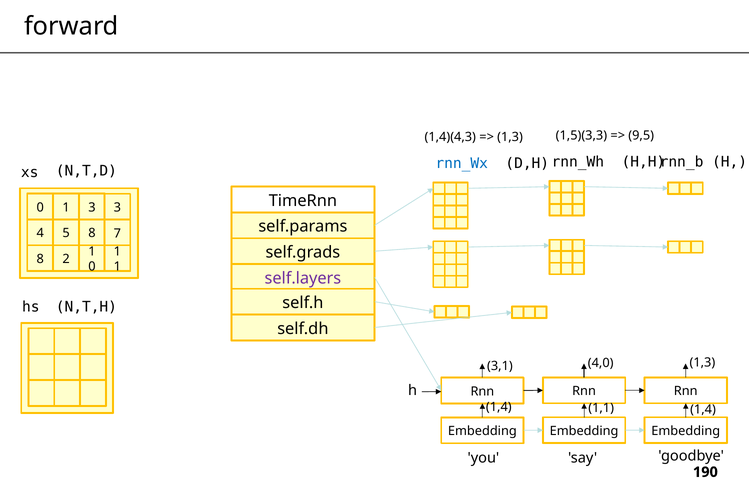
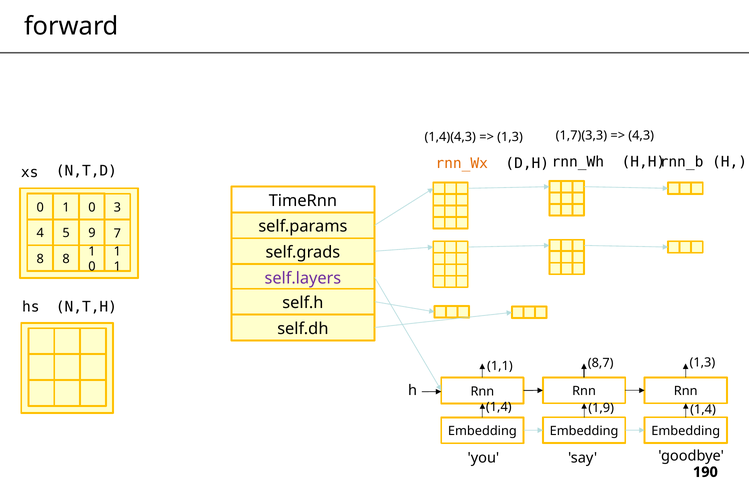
1,5)(3,3: 1,5)(3,3 -> 1,7)(3,3 (581, 136)
9,5: 9,5 -> 4,3 (641, 136)
rnn_Wx colour: blue -> orange (462, 164)
0 1 3: 3 -> 0 (92, 207)
5 8: 8 -> 9 (92, 233)
8 2: 2 -> 8 (66, 259)
4,0: 4,0 -> 8,7 (601, 363)
3,1: 3,1 -> 1,1 (500, 366)
1,1: 1,1 -> 1,9 (601, 408)
